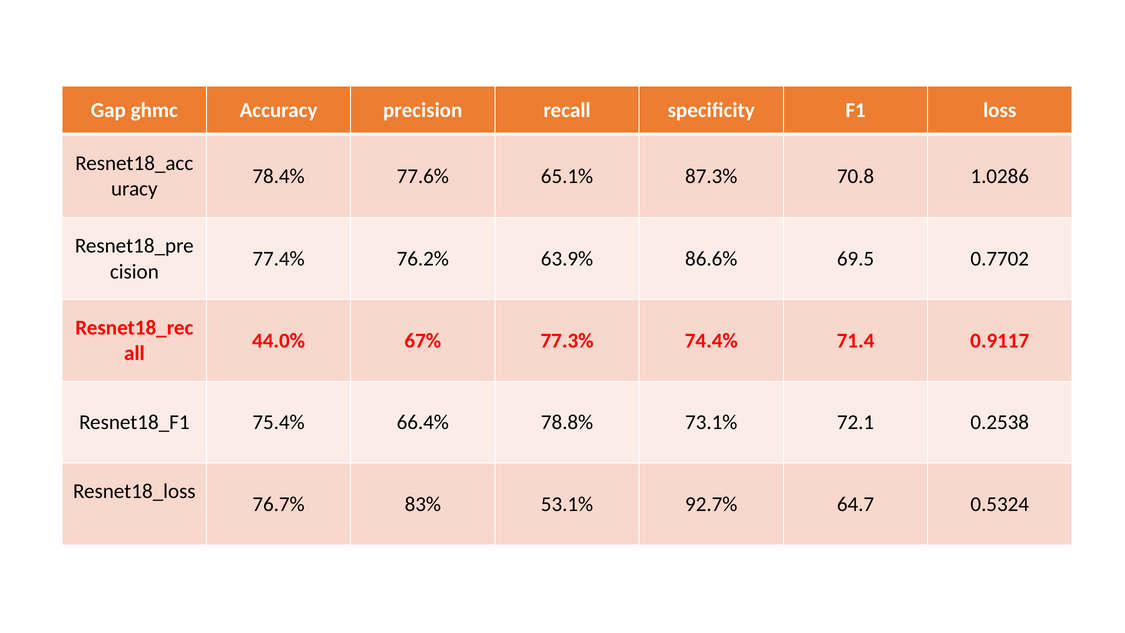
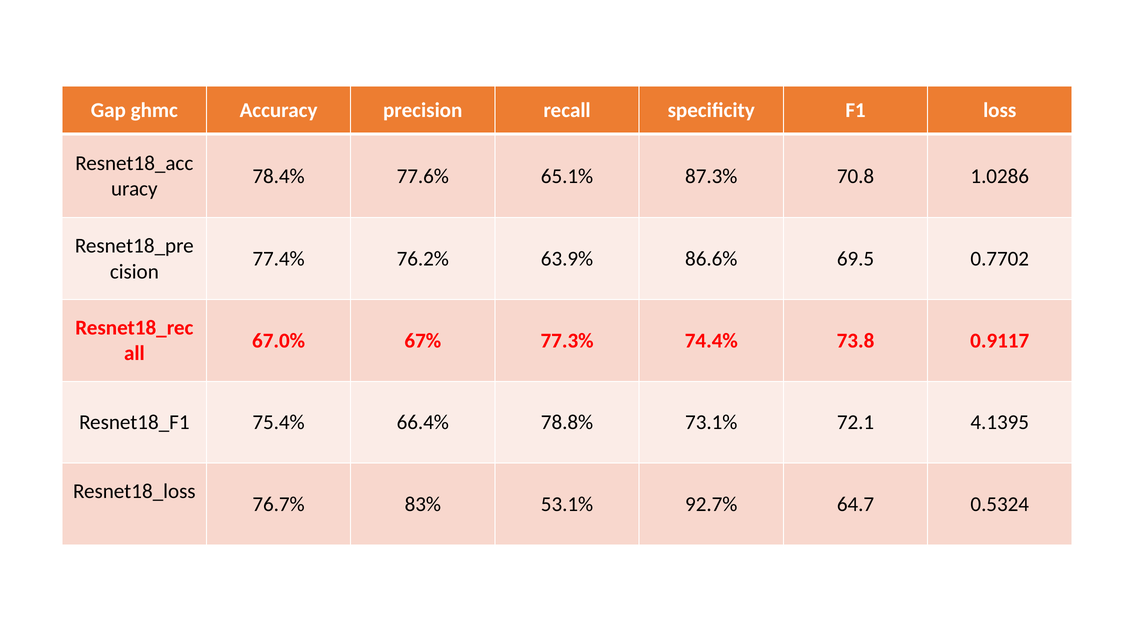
44.0%: 44.0% -> 67.0% (279, 341)
71.4: 71.4 -> 73.8 (856, 341)
0.2538: 0.2538 -> 4.1395 (1000, 422)
